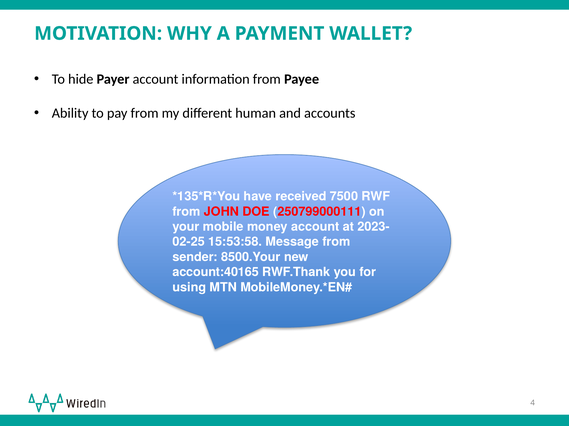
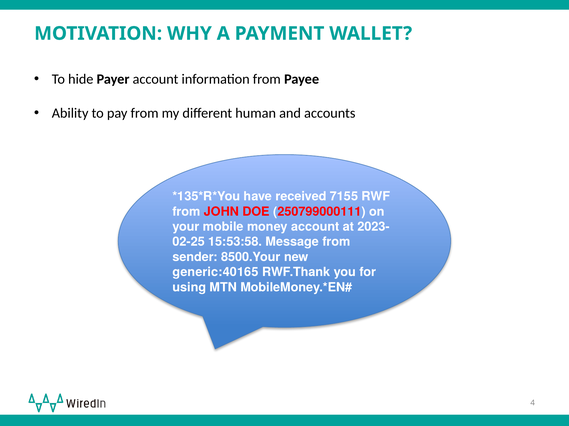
7500: 7500 -> 7155 (344, 197)
account:40165: account:40165 -> generic:40165 (216, 273)
